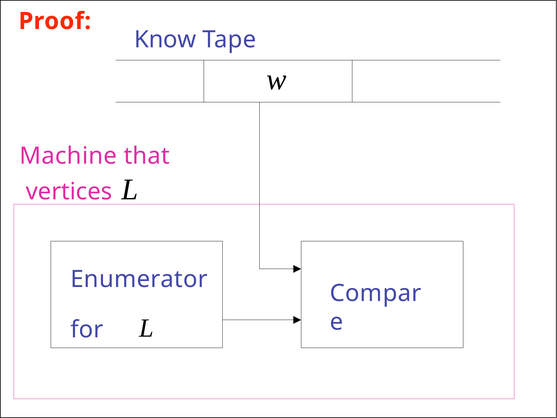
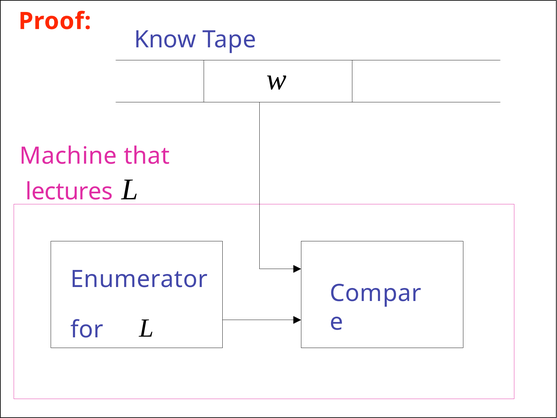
vertices: vertices -> lectures (69, 192)
